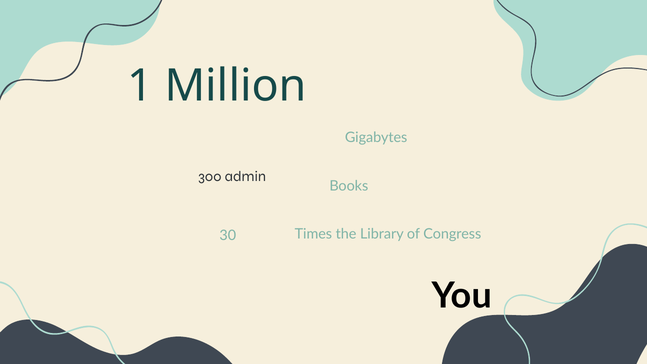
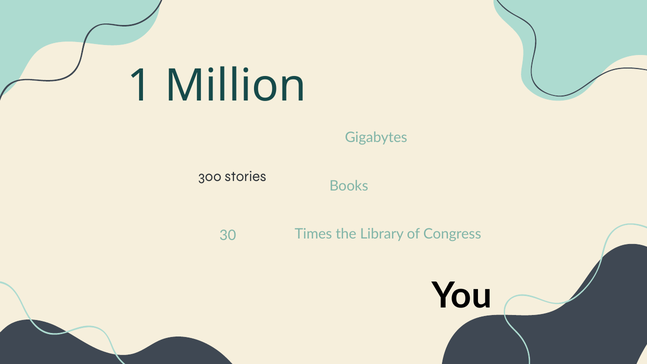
admin: admin -> stories (245, 176)
